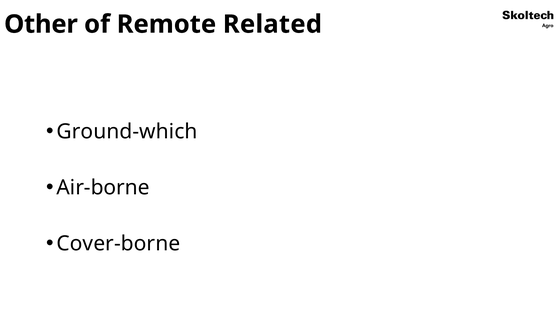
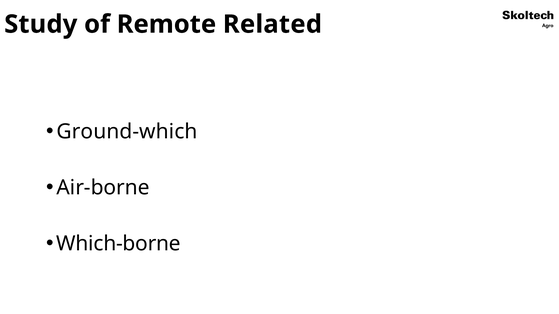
Other: Other -> Study (41, 24)
Cover-borne: Cover-borne -> Which-borne (119, 244)
